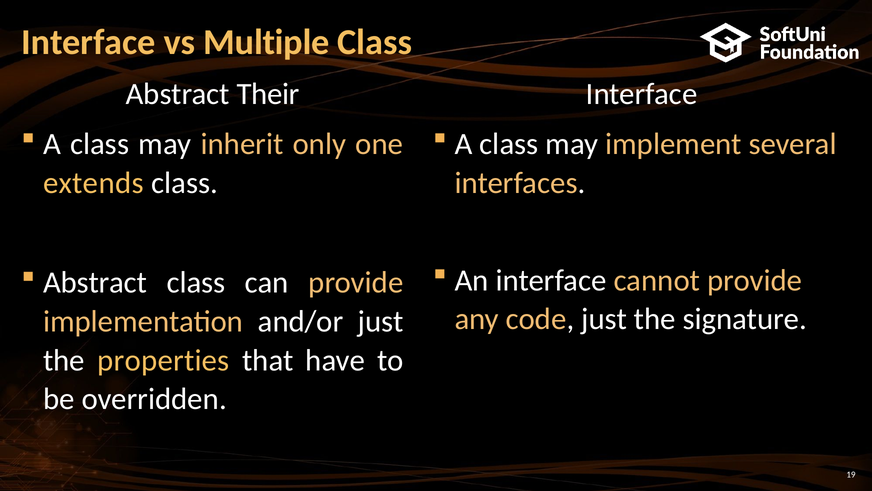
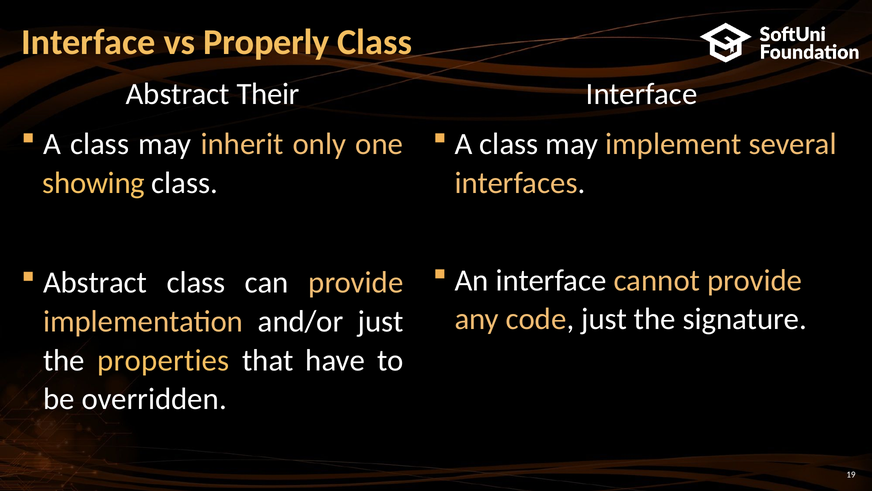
Multiple: Multiple -> Properly (266, 42)
extends: extends -> showing (94, 183)
